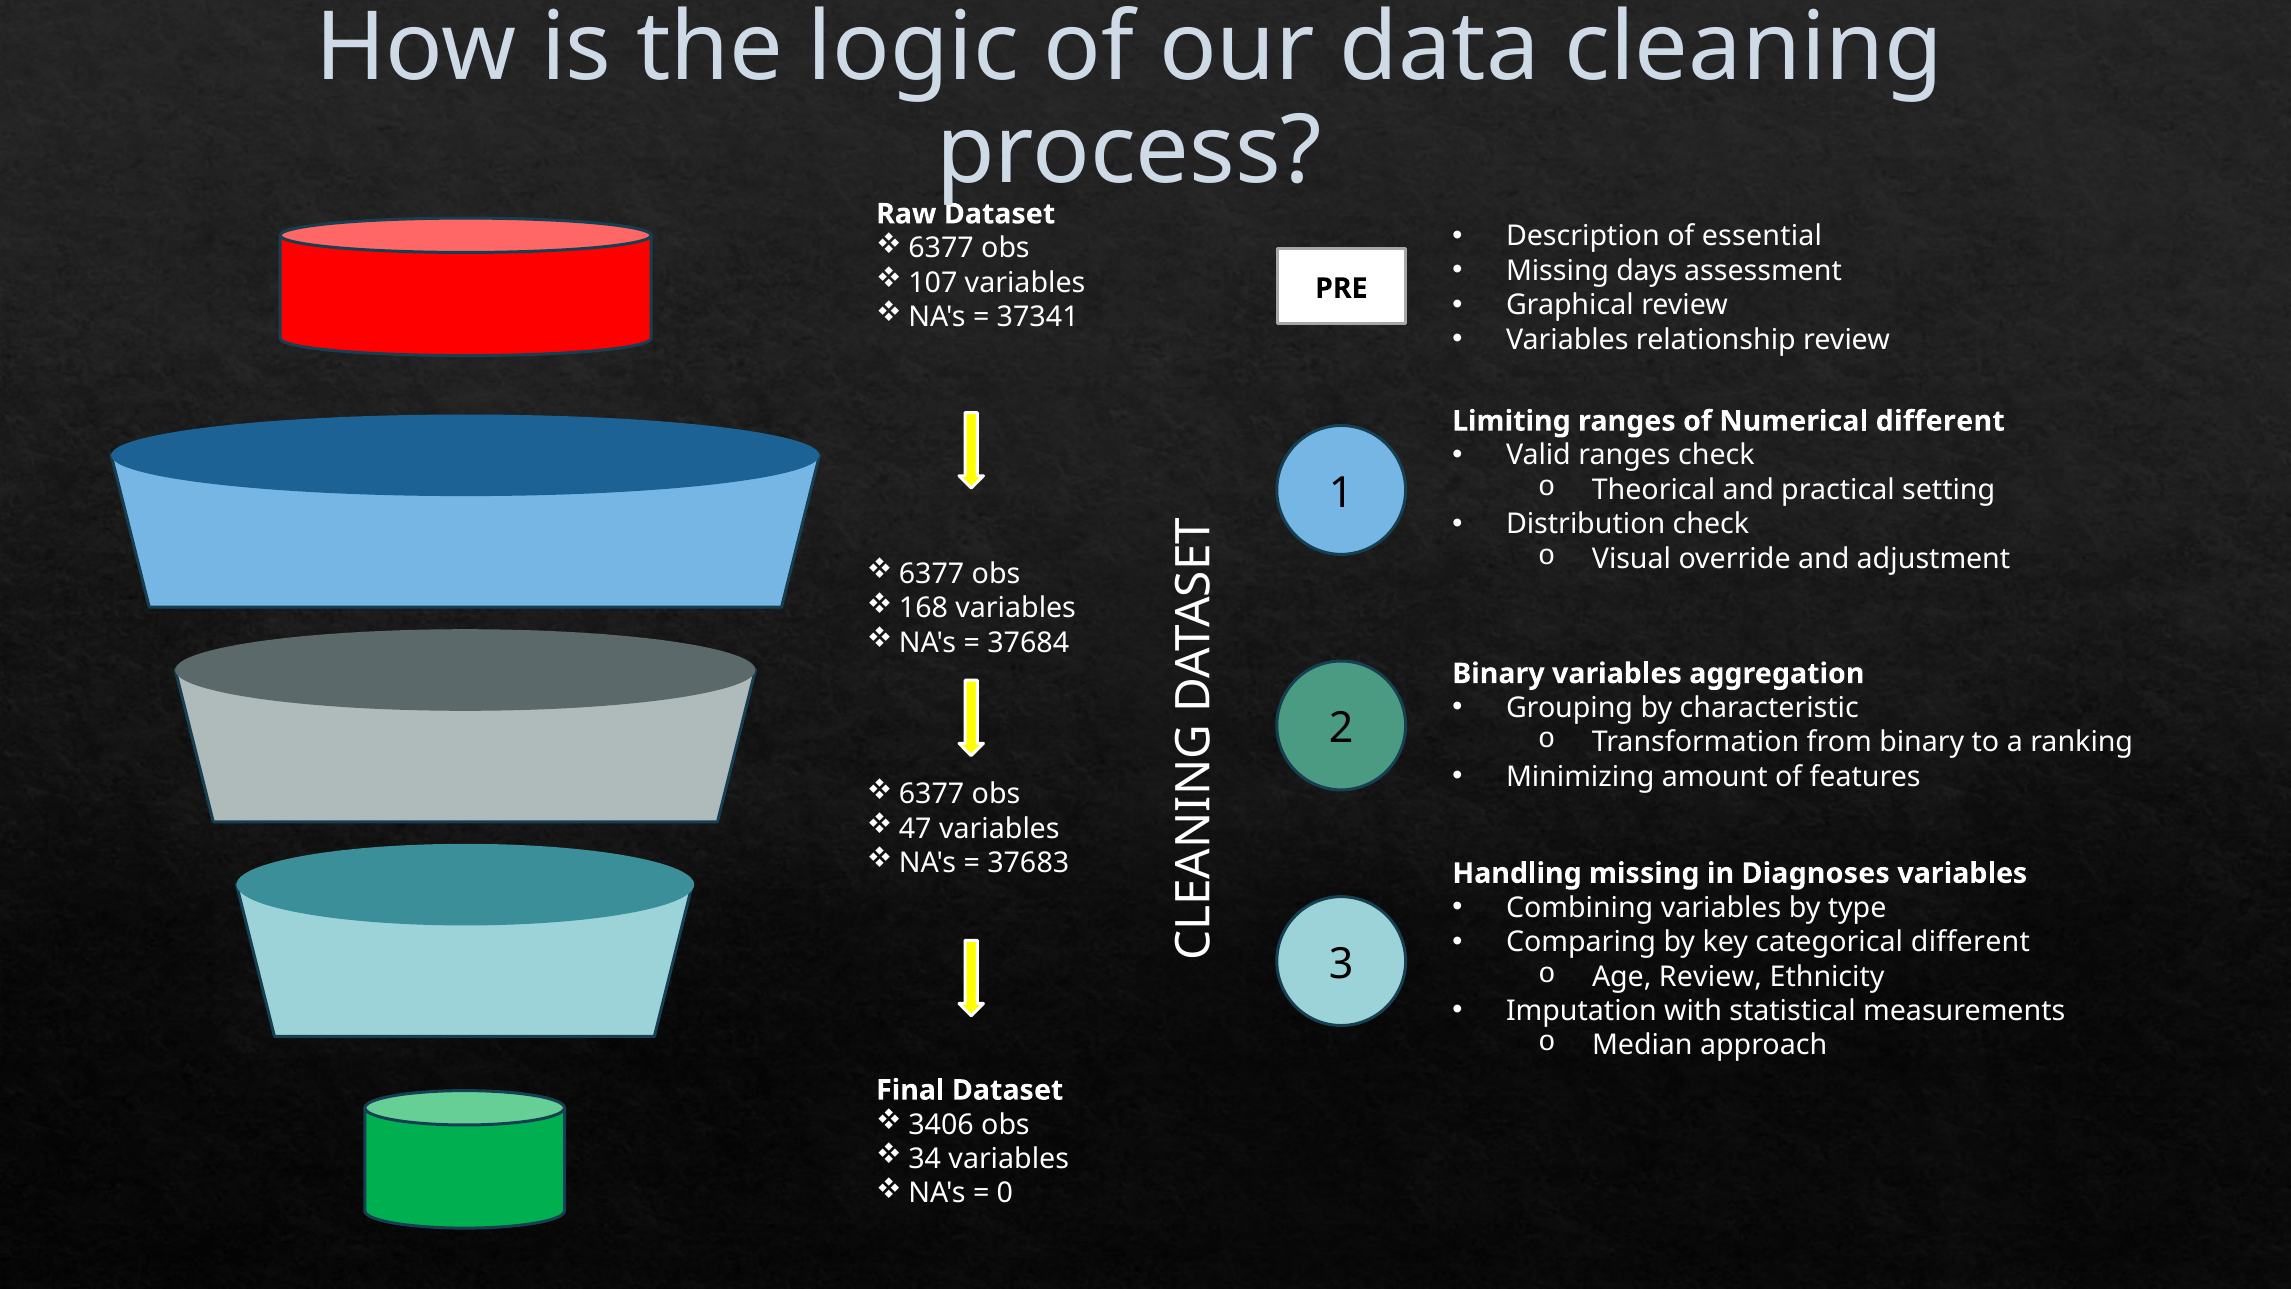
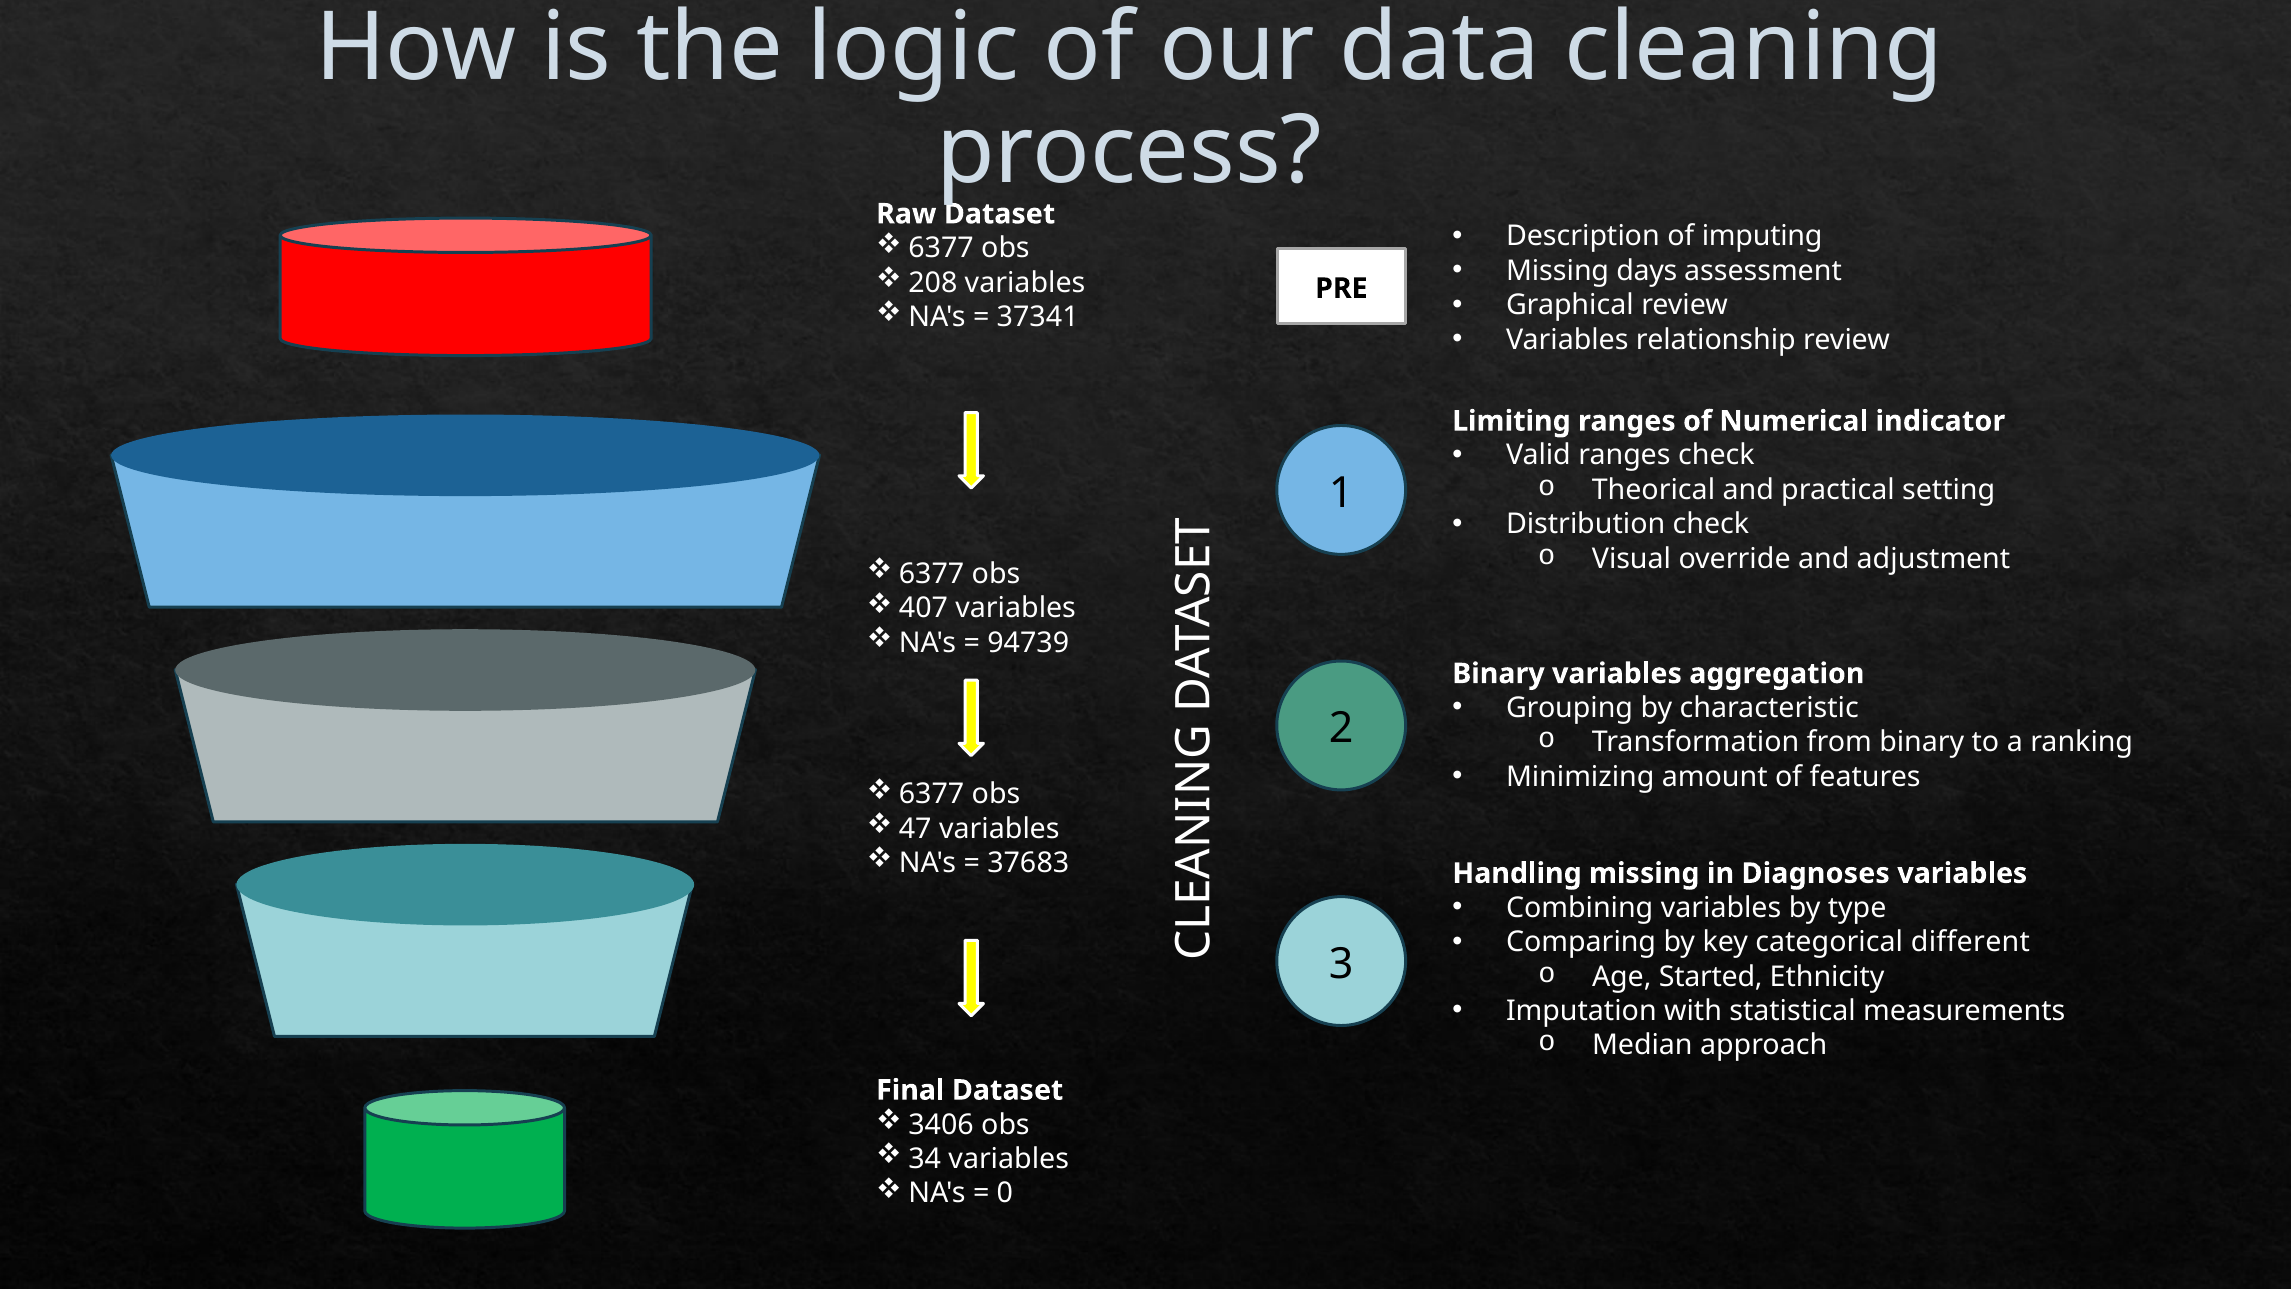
essential: essential -> imputing (1762, 236)
107: 107 -> 208 (933, 283)
Numerical different: different -> indicator (1940, 421)
168: 168 -> 407 (923, 608)
37684: 37684 -> 94739 (1028, 642)
Age Review: Review -> Started (1711, 976)
